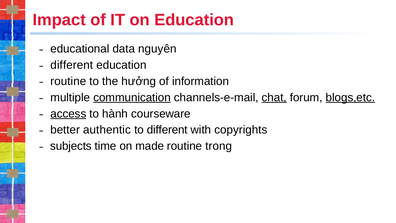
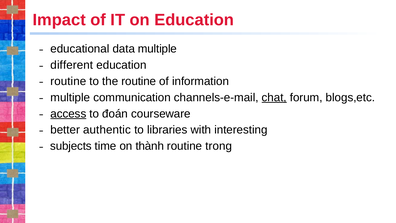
data nguyên: nguyên -> multiple (157, 49)
the hưởng: hưởng -> routine (139, 81)
communication underline: present -> none (132, 97)
blogs,etc underline: present -> none (350, 97)
hành: hành -> đoán (115, 114)
to different: different -> libraries (167, 130)
copyrights: copyrights -> interesting (241, 130)
made: made -> thành (150, 146)
